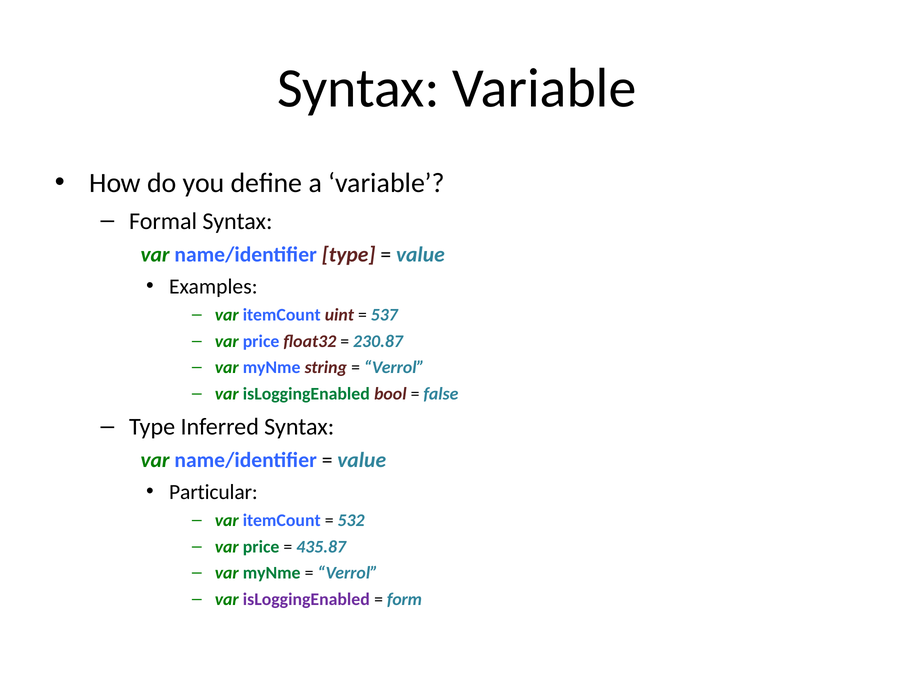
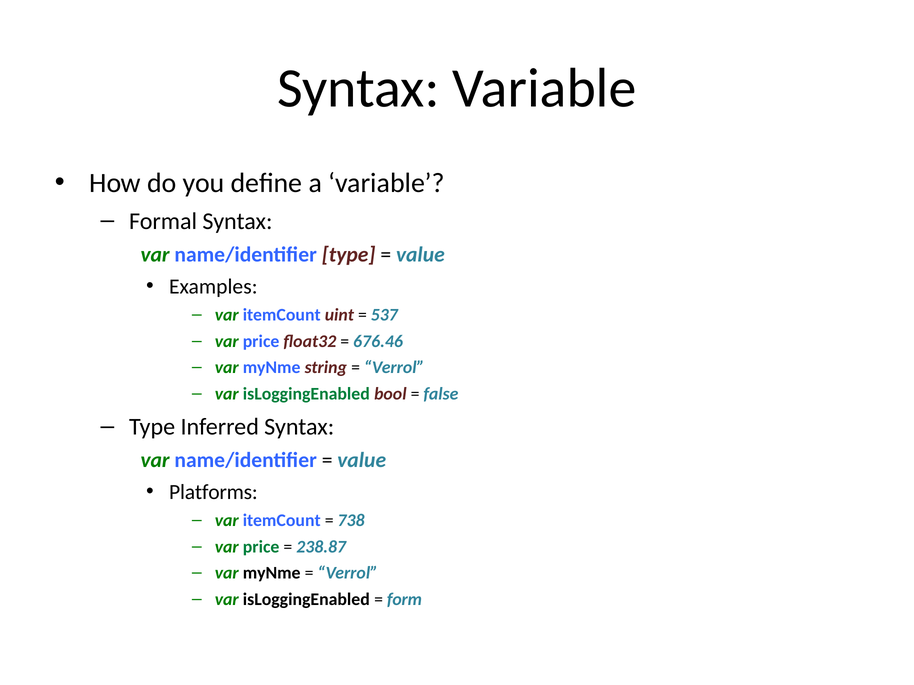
230.87: 230.87 -> 676.46 (378, 341)
Particular: Particular -> Platforms (213, 492)
532: 532 -> 738 (351, 521)
435.87: 435.87 -> 238.87 (321, 547)
myNme colour: green -> black (272, 574)
isLoggingEnabled colour: purple -> black (306, 600)
